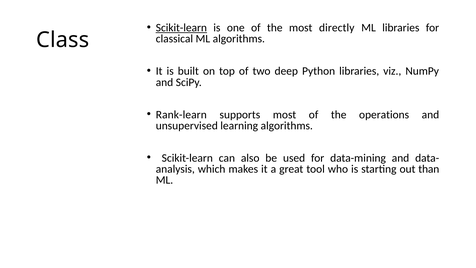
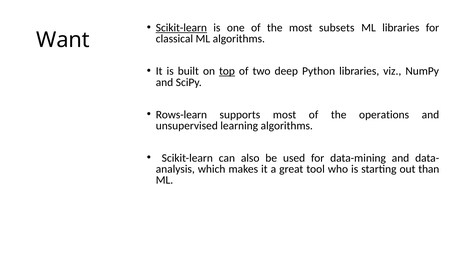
directly: directly -> subsets (337, 28)
Class: Class -> Want (63, 40)
top underline: none -> present (227, 71)
Rank-learn: Rank-learn -> Rows-learn (181, 114)
